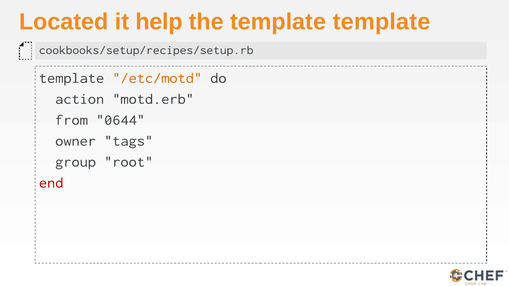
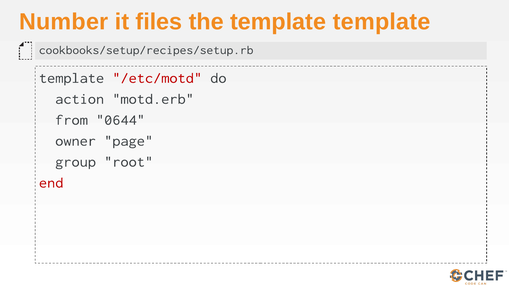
Located: Located -> Number (64, 22)
help: help -> files (159, 22)
/etc/motd colour: orange -> red (157, 78)
tags: tags -> page (129, 141)
